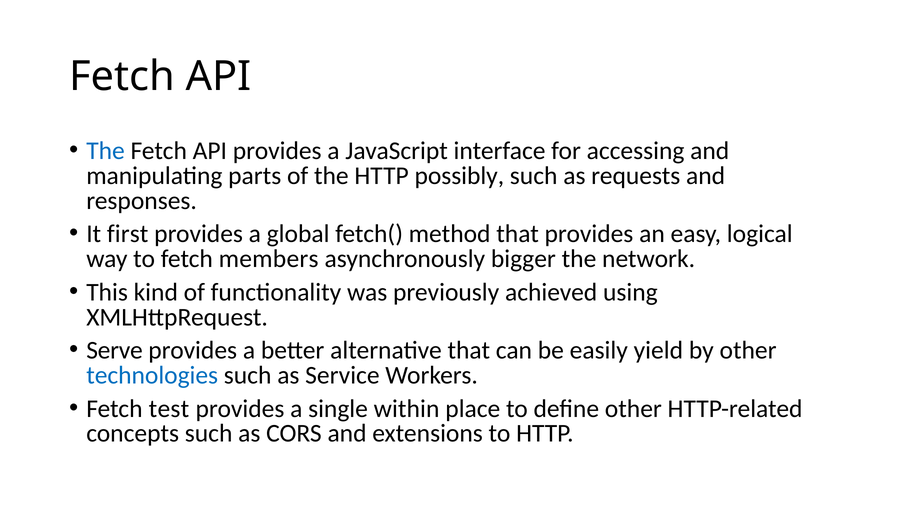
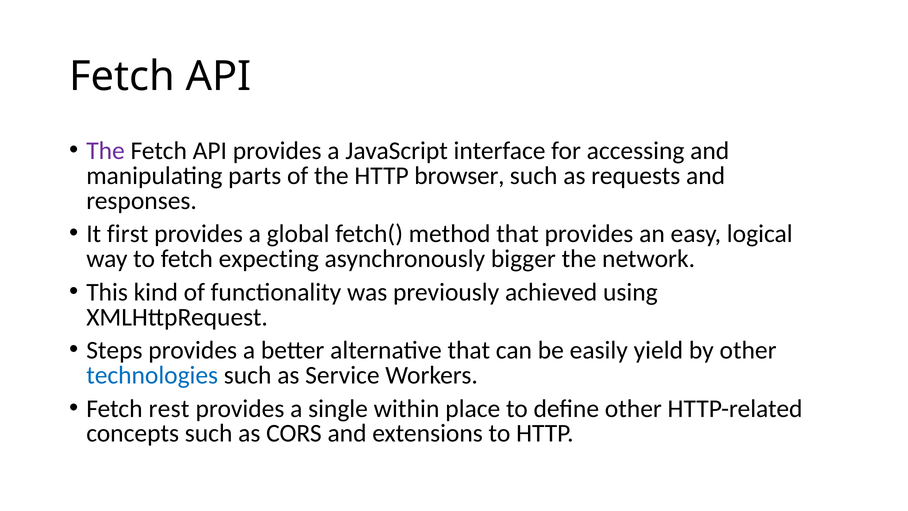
The colour: blue -> purple (106, 151)
possibly: possibly -> browser (459, 176)
members: members -> expecting (269, 259)
Serve: Serve -> Steps (114, 350)
test: test -> rest (169, 408)
